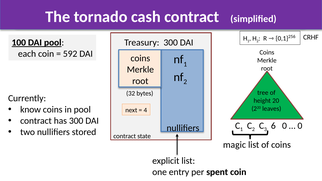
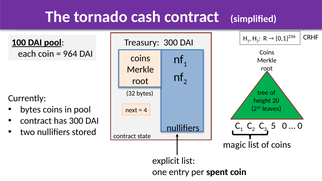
592: 592 -> 964 (70, 54)
know: know -> bytes (30, 110)
6: 6 -> 5 (273, 126)
